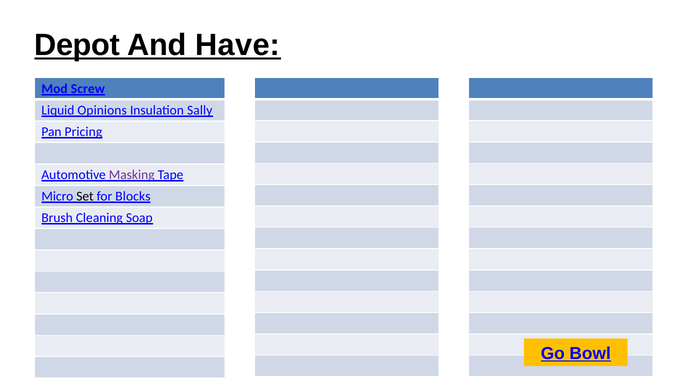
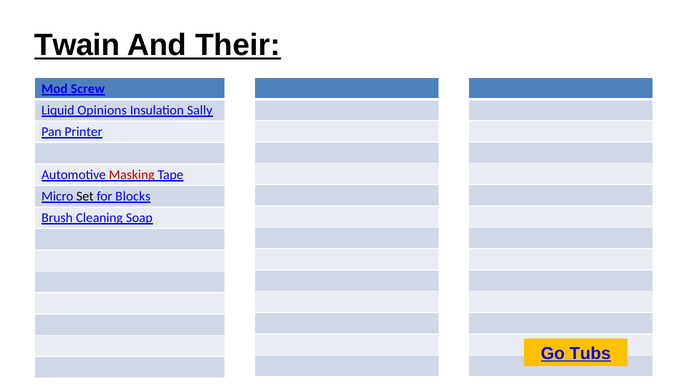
Depot: Depot -> Twain (77, 45)
Have: Have -> Their (238, 45)
Pricing: Pricing -> Printer (83, 132)
Masking colour: purple -> red (132, 175)
Bowl: Bowl -> Tubs (590, 353)
